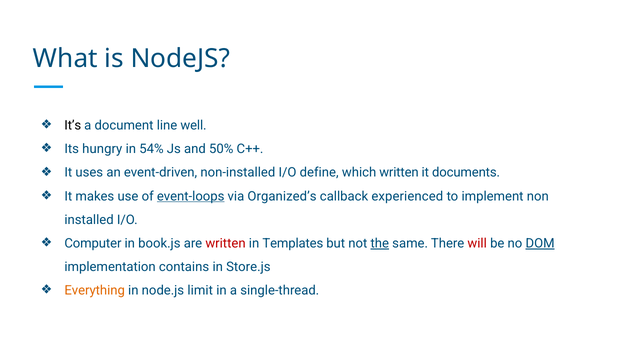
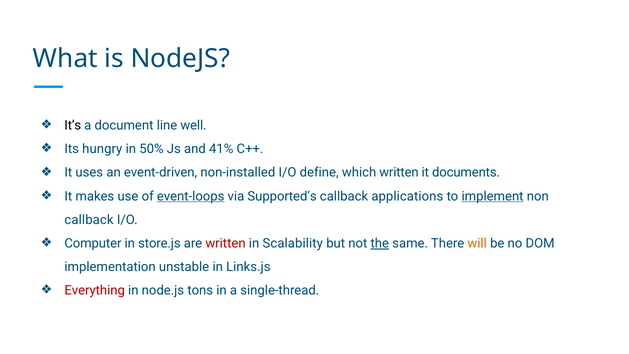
54%: 54% -> 50% (151, 149)
50%: 50% -> 41% (221, 149)
Organized’s: Organized’s -> Supported’s (282, 196)
experienced: experienced -> applications (407, 196)
implement underline: none -> present (493, 196)
installed: installed -> callback (89, 220)
book.js: book.js -> store.js (159, 243)
Templates: Templates -> Scalability (293, 243)
will colour: red -> orange (477, 243)
DOM underline: present -> none (540, 243)
contains: contains -> unstable (184, 267)
Store.js: Store.js -> Links.js (248, 267)
Everything colour: orange -> red (95, 290)
limit: limit -> tons (200, 290)
